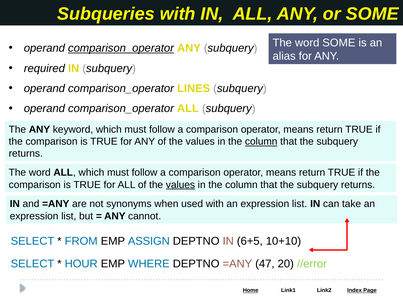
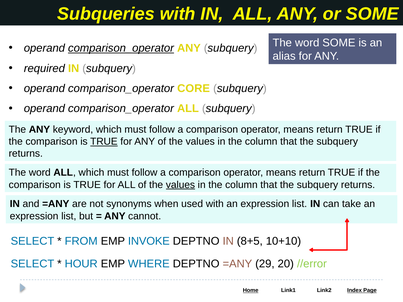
LINES: LINES -> CORE (194, 89)
TRUE underline: none -> present (104, 142)
column underline: present -> none (261, 142)
ASSIGN: ASSIGN -> INVOKE (149, 241)
6+5: 6+5 -> 8+5 (250, 241)
47: 47 -> 29 (265, 264)
